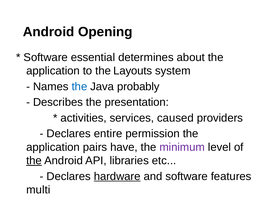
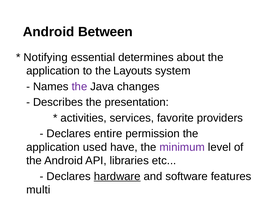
Opening: Opening -> Between (105, 32)
Software: Software -> Notifying (46, 57)
the colour: blue -> purple (79, 86)
probably: probably -> changes (138, 86)
caused: caused -> favorite (175, 118)
pairs: pairs -> used (95, 147)
the underline: present -> none (34, 160)
